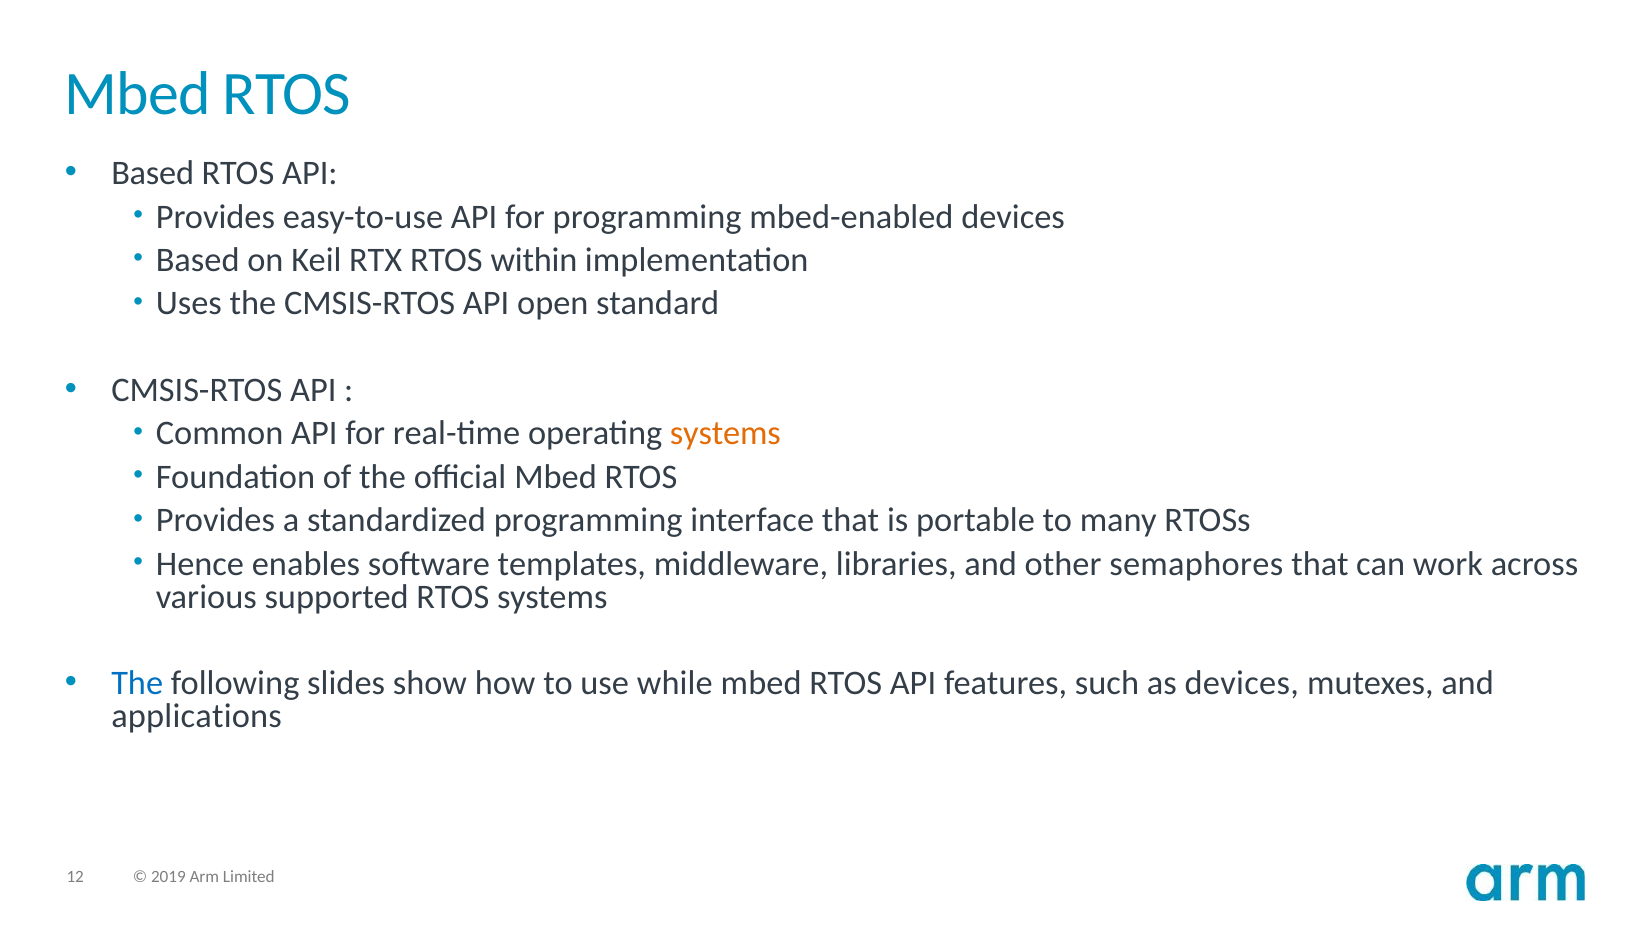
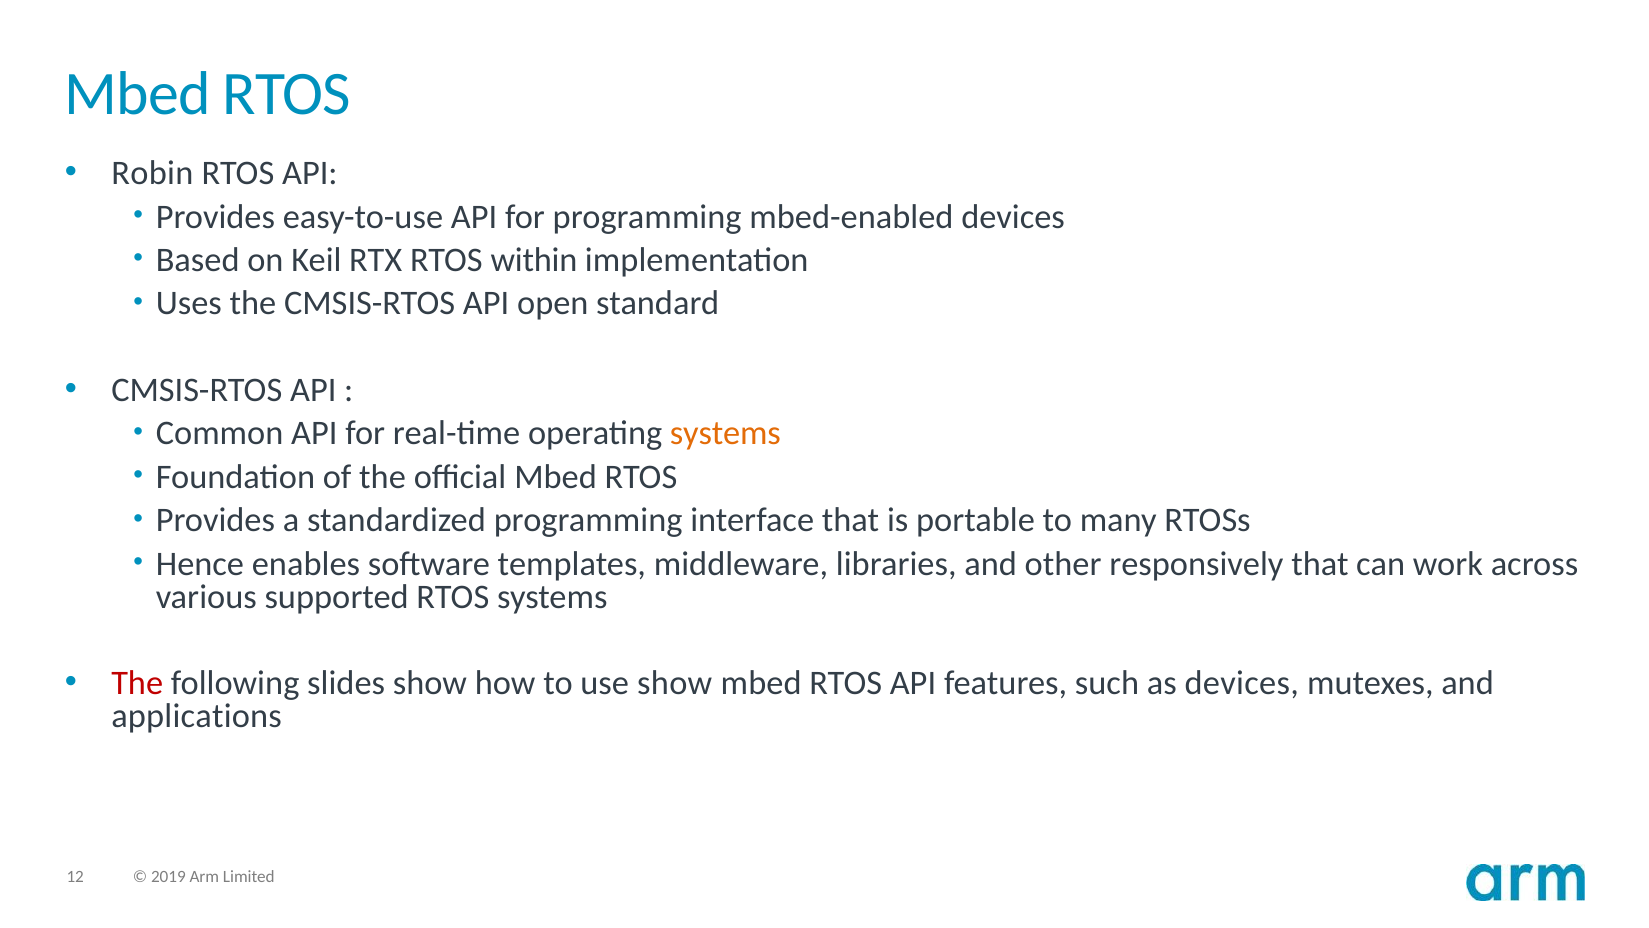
Based: Based -> Robin (152, 173)
semaphores: semaphores -> responsively (1196, 563)
The colour: blue -> red (137, 683)
use while: while -> show (675, 683)
